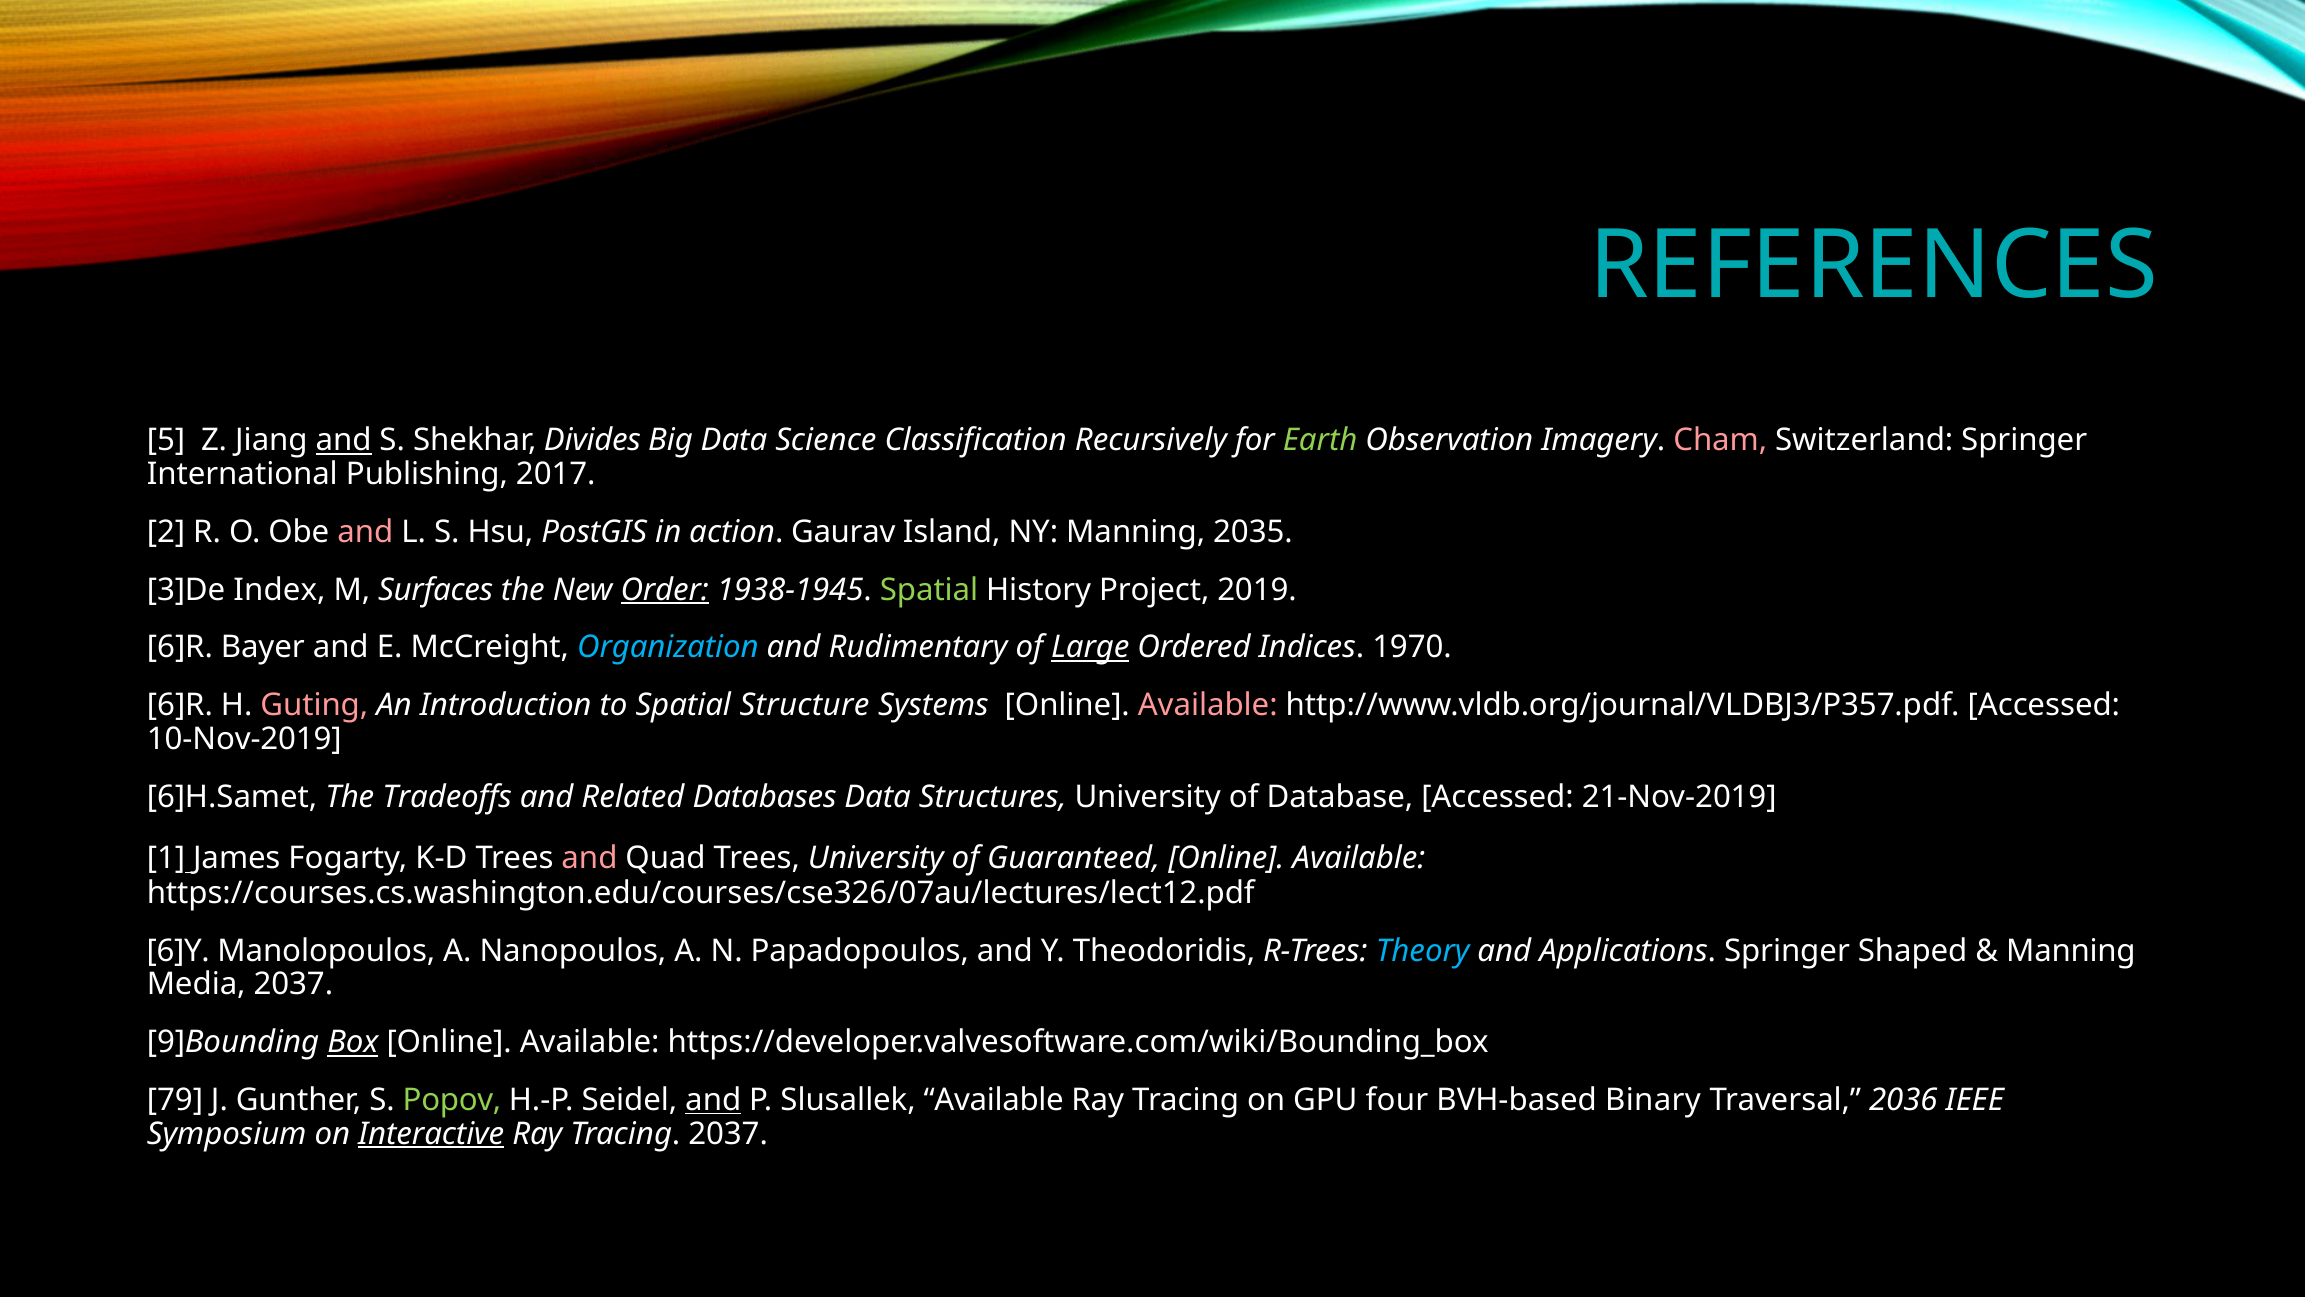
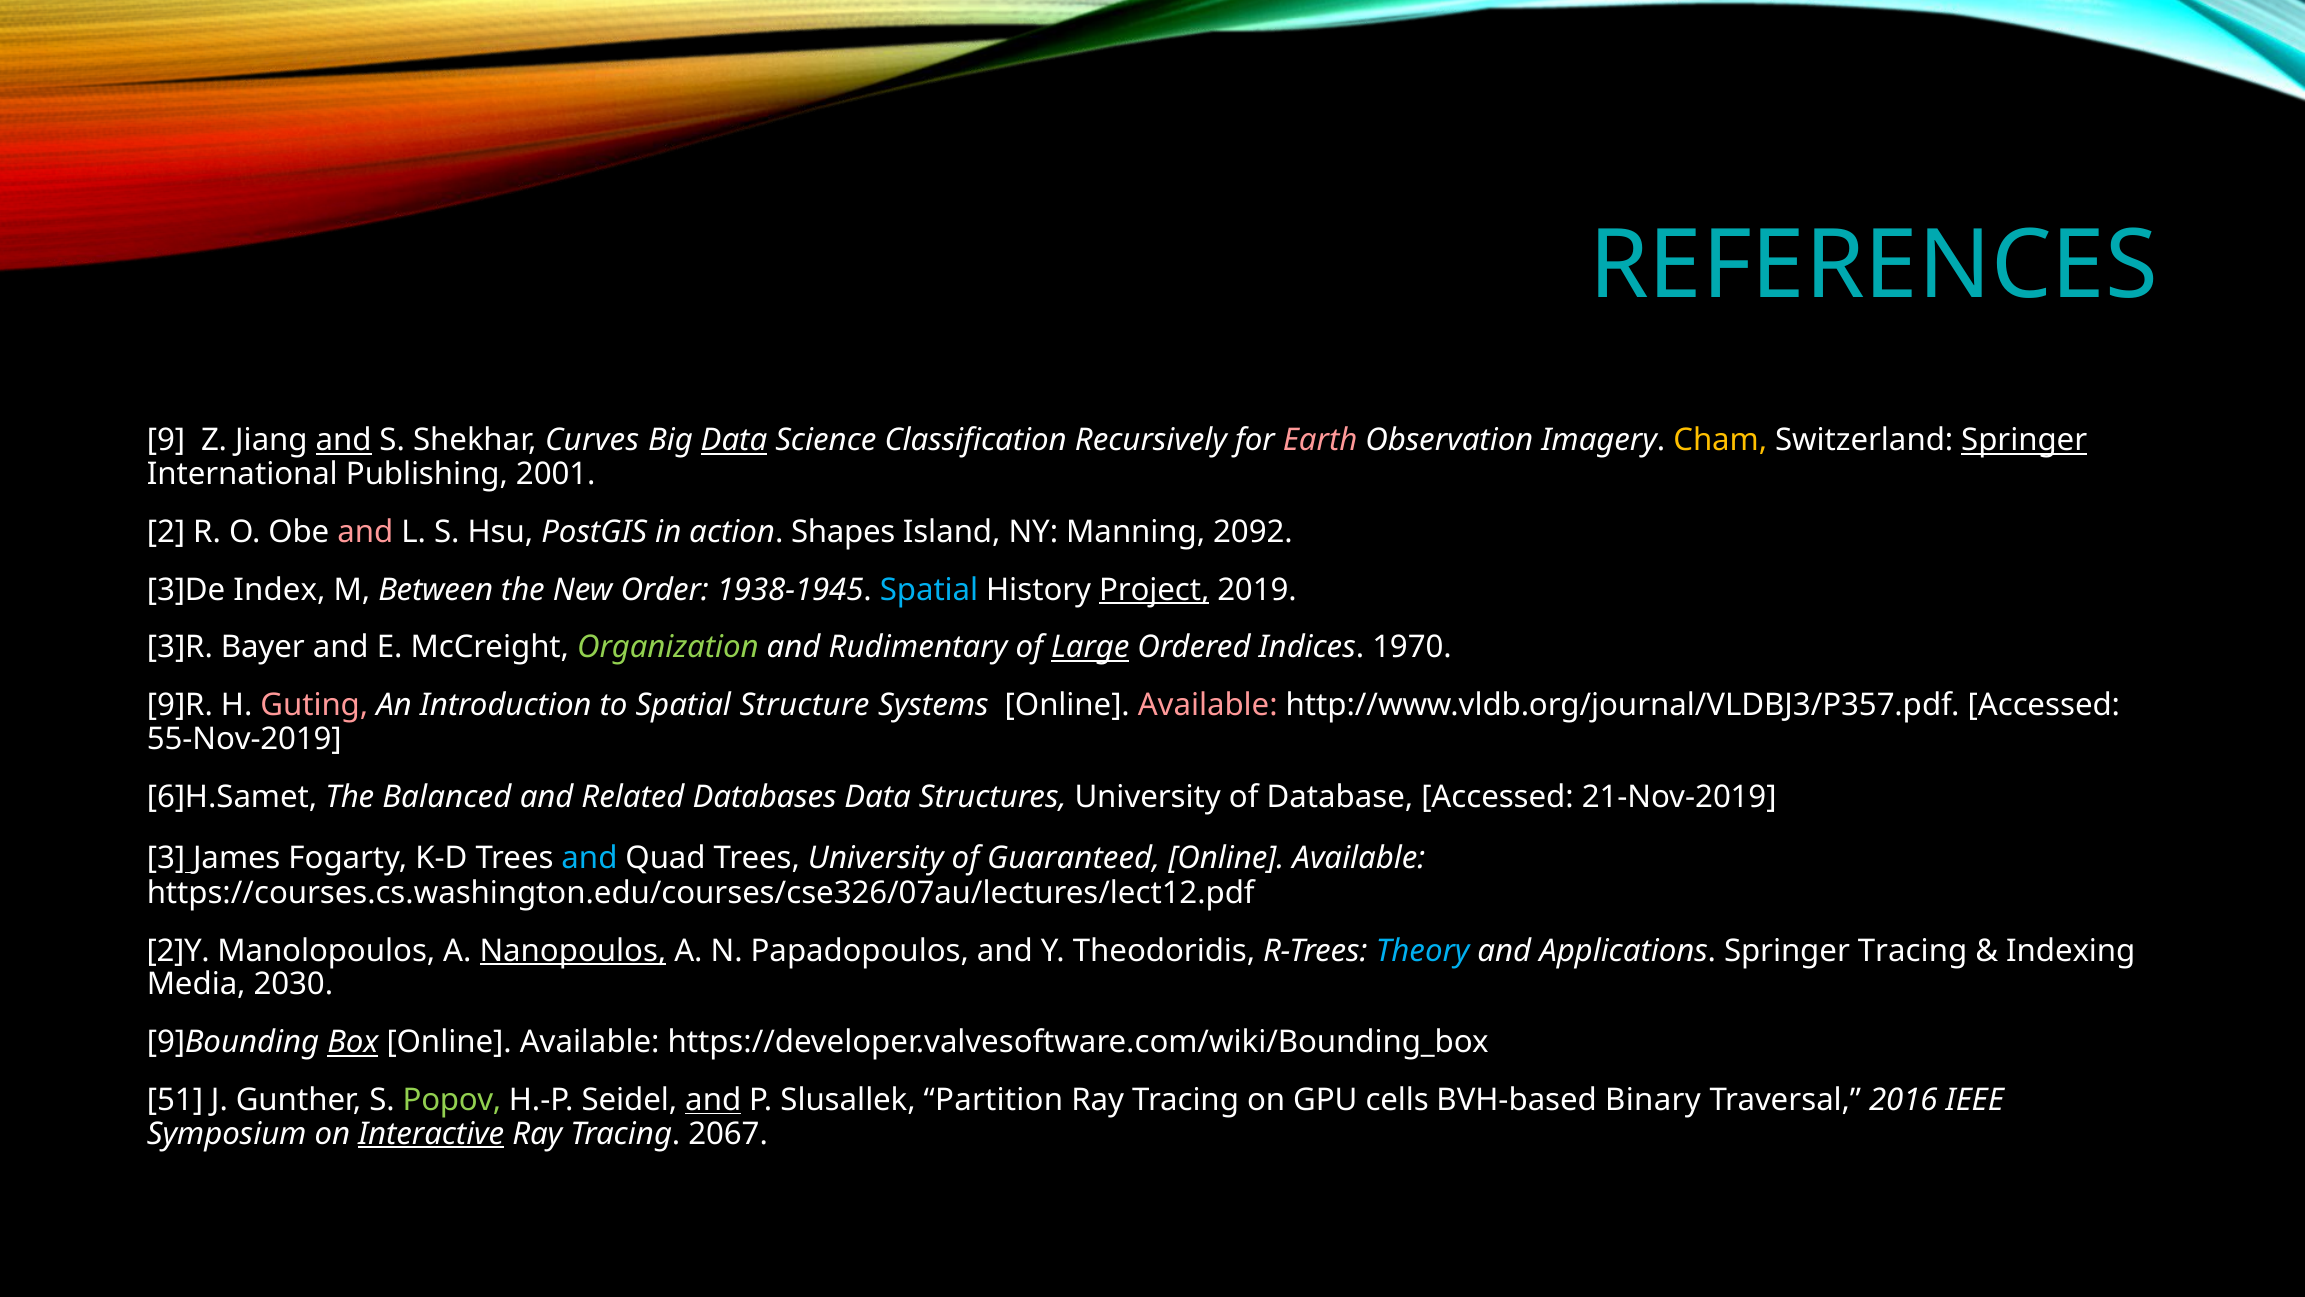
5: 5 -> 9 (166, 440)
Divides: Divides -> Curves (592, 440)
Data underline: none -> present (734, 440)
Earth colour: light green -> pink (1320, 440)
Cham colour: pink -> yellow (1720, 440)
Springer underline: none -> present (2024, 440)
2017: 2017 -> 2001 (556, 474)
Gaurav: Gaurav -> Shapes (843, 532)
2035: 2035 -> 2092 (1253, 532)
Surfaces: Surfaces -> Between (436, 590)
Order underline: present -> none (665, 590)
Spatial colour: light green -> light blue (929, 590)
Project underline: none -> present (1154, 590)
6]R: 6]R -> 3]R (180, 647)
Organization colour: light blue -> light green (668, 647)
6]R: 6]R -> 9]R (180, 705)
10-Nov-2019: 10-Nov-2019 -> 55-Nov-2019 (244, 739)
Tradeoffs: Tradeoffs -> Balanced (447, 797)
1: 1 -> 3 (166, 858)
and colour: pink -> light blue (589, 858)
6]Y: 6]Y -> 2]Y (178, 950)
Nanopoulos underline: none -> present (573, 950)
Springer Shaped: Shaped -> Tracing (1913, 950)
Manning: Manning -> Indexing (2071, 950)
Media 2037: 2037 -> 2030 (293, 984)
79: 79 -> 51 (175, 1100)
Slusallek Available: Available -> Partition (993, 1100)
four: four -> cells (1397, 1100)
2036: 2036 -> 2016 (1903, 1100)
Tracing 2037: 2037 -> 2067 (728, 1133)
